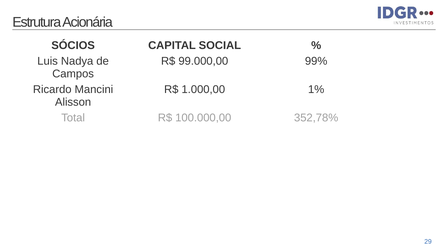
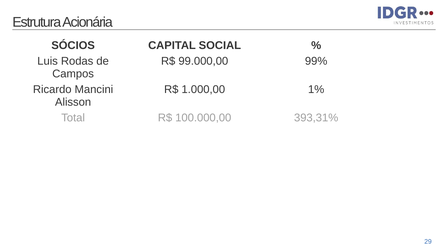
Nadya: Nadya -> Rodas (77, 61)
352,78%: 352,78% -> 393,31% (316, 118)
